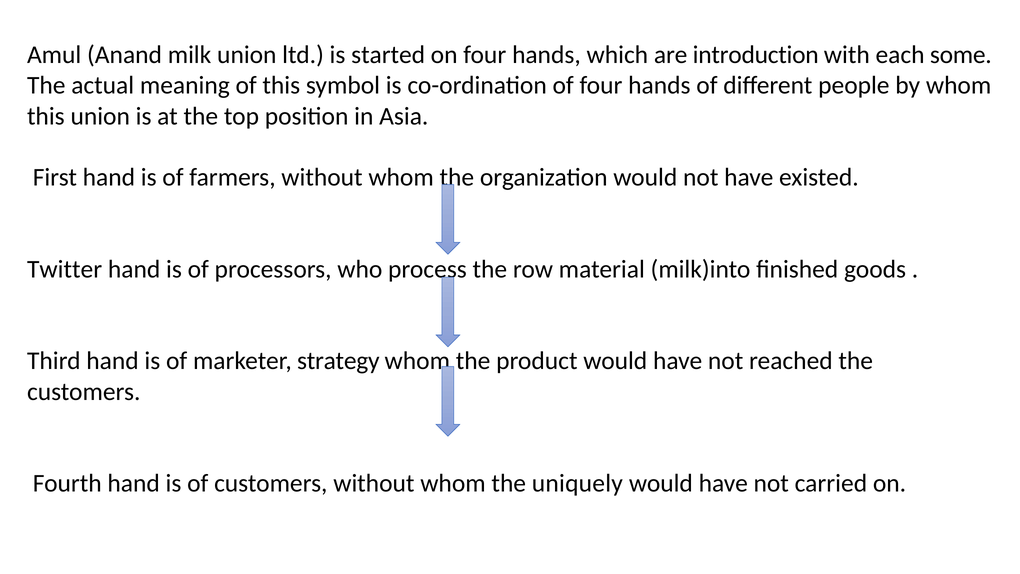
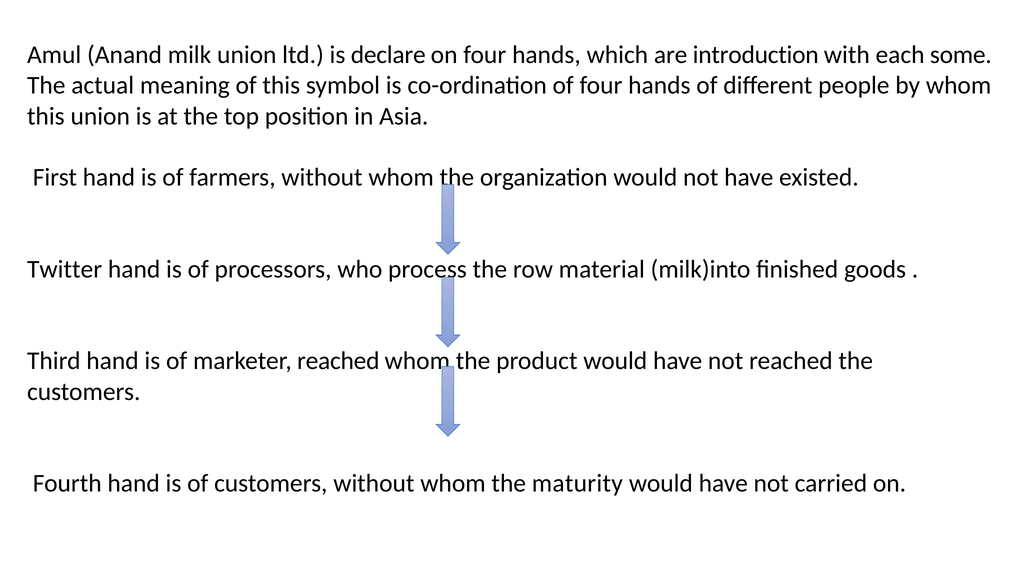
started: started -> declare (388, 55)
marketer strategy: strategy -> reached (338, 361)
uniquely: uniquely -> maturity (577, 483)
